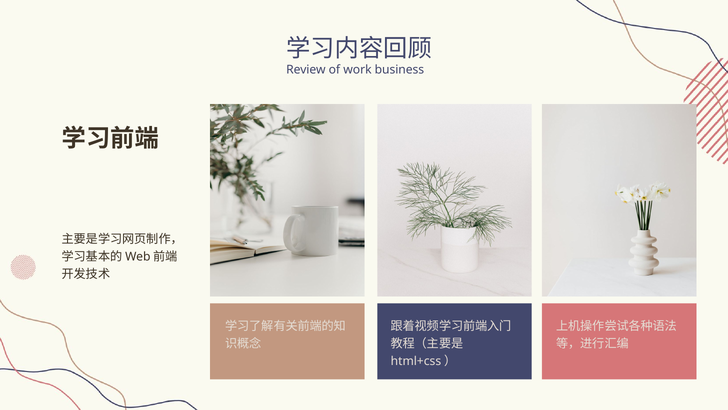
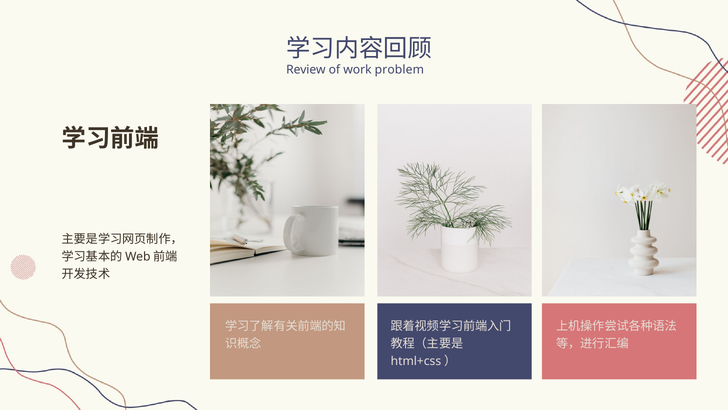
business: business -> problem (399, 70)
